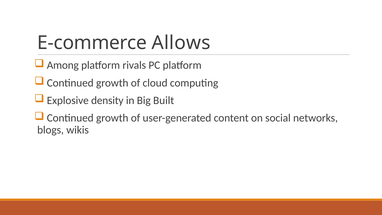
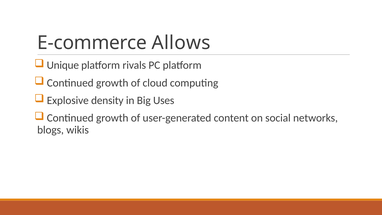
Among: Among -> Unique (63, 65)
Built: Built -> Uses (164, 100)
